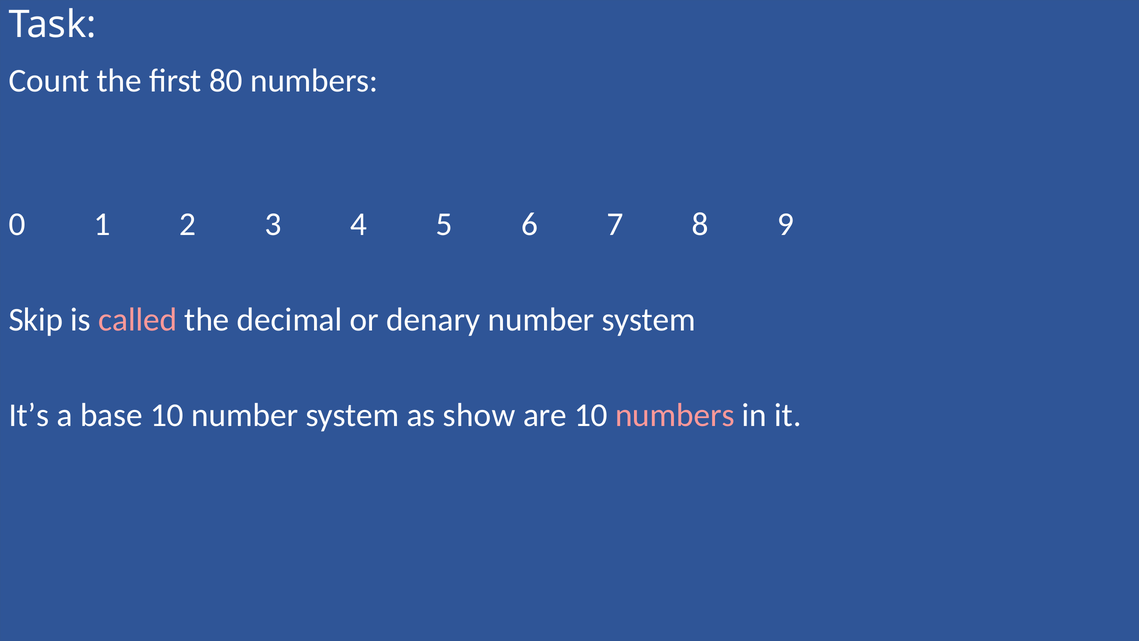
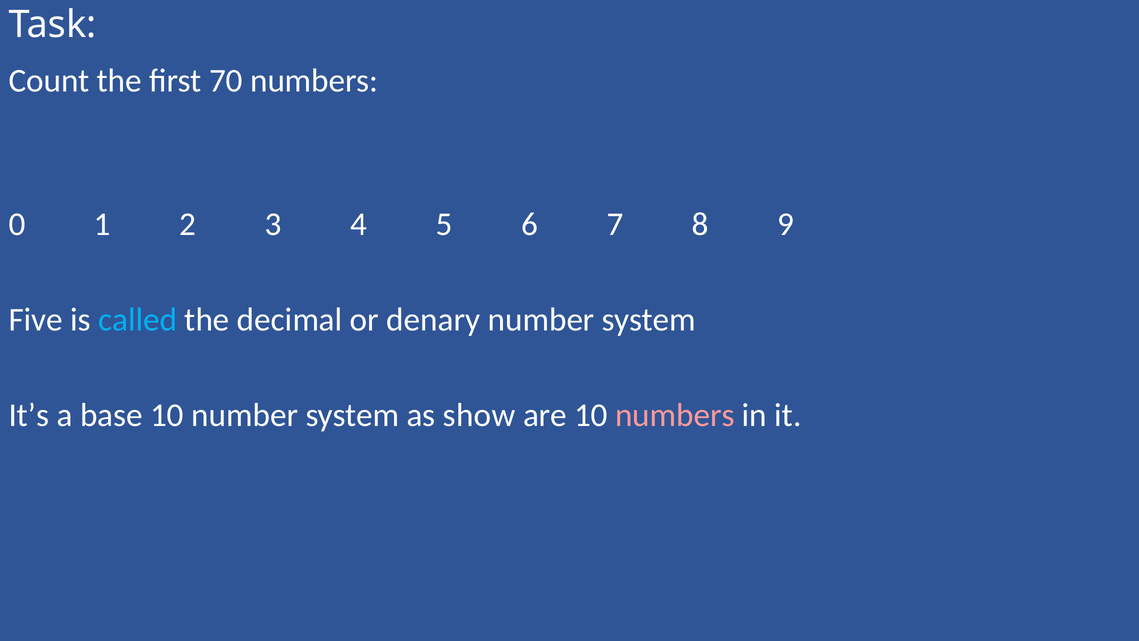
80: 80 -> 70 (226, 81)
Skip: Skip -> Five (36, 320)
called colour: pink -> light blue (138, 320)
